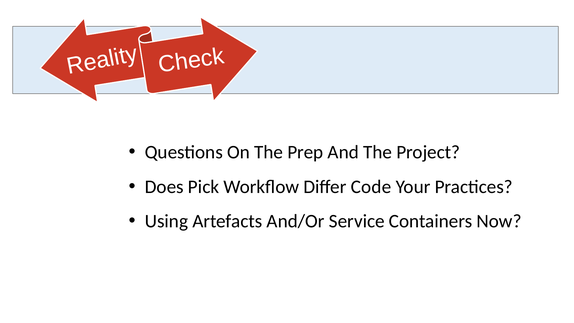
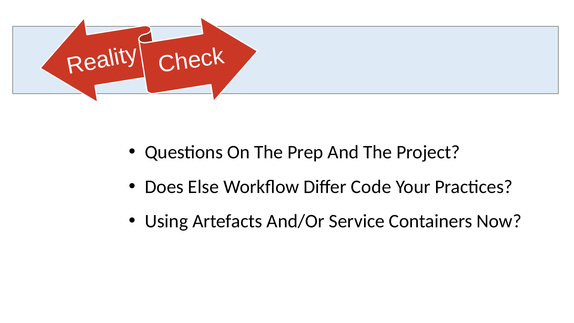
Pick: Pick -> Else (204, 187)
